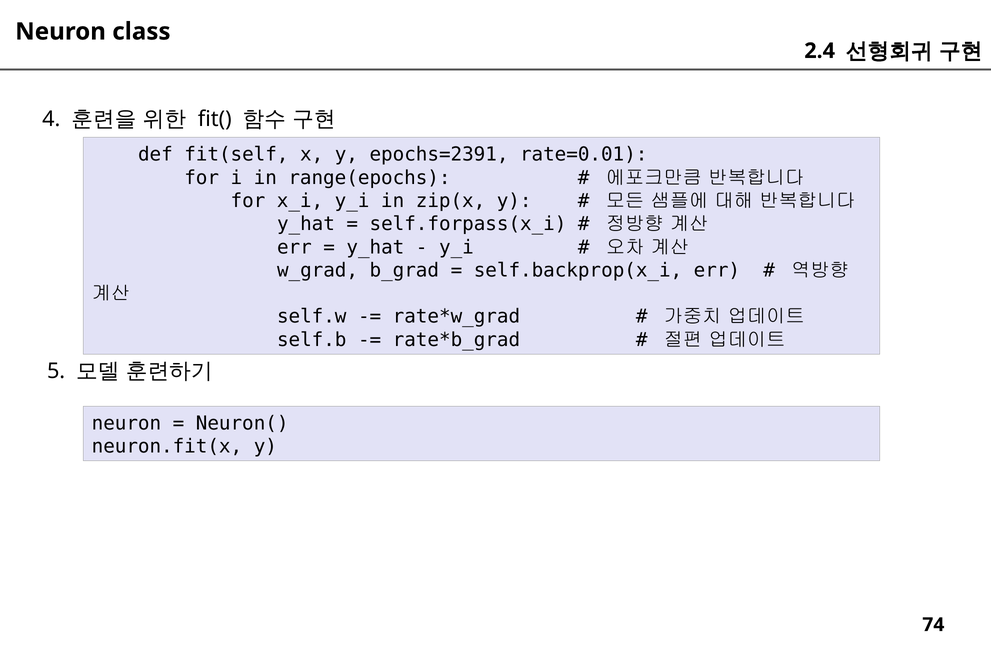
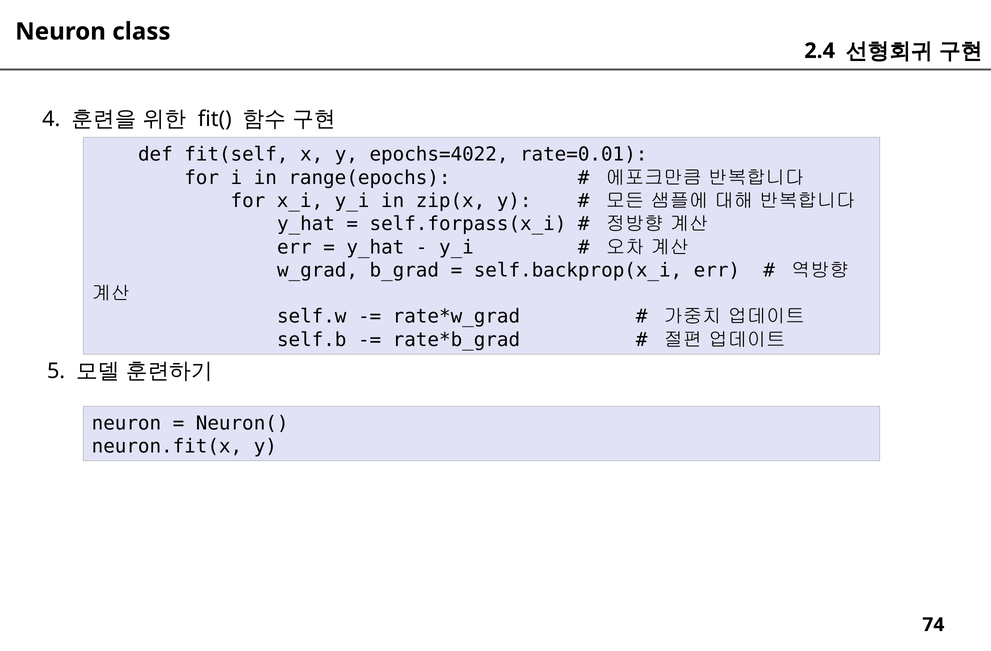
epochs=2391: epochs=2391 -> epochs=4022 (439, 155)
